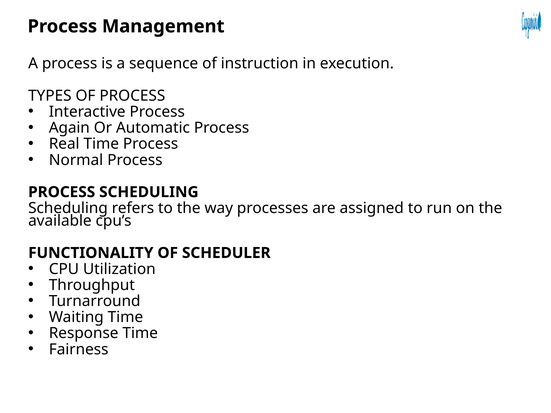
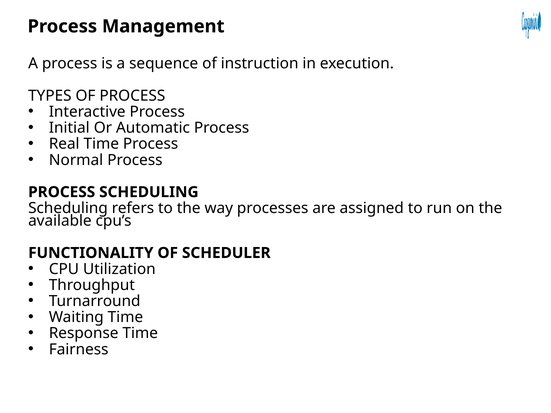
Again: Again -> Initial (69, 128)
